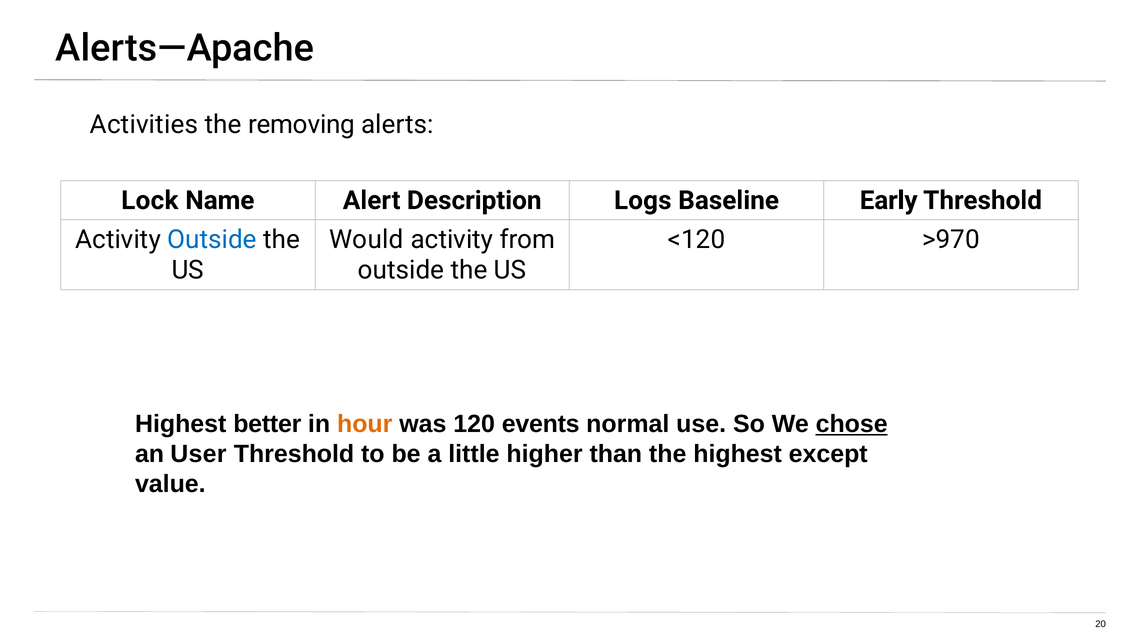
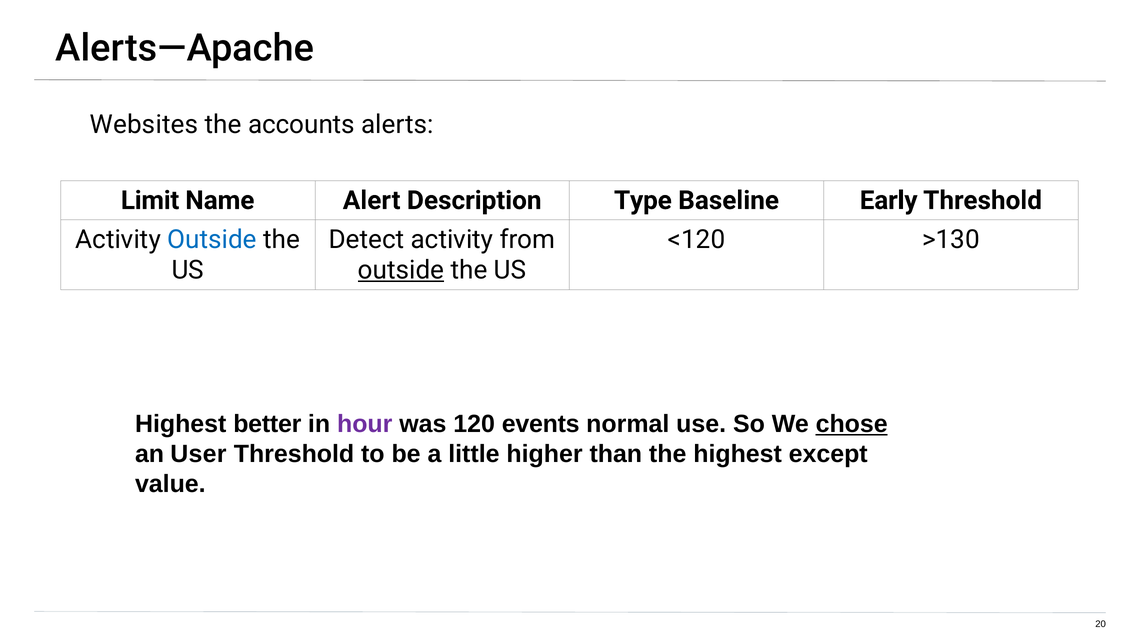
Activities: Activities -> Websites (144, 125)
removing: removing -> accounts (301, 125)
Lock: Lock -> Limit (150, 201)
Logs: Logs -> Type (643, 201)
Would: Would -> Detect (366, 240)
>970: >970 -> >130 (951, 240)
outside underline: none -> present (401, 270)
hour colour: orange -> purple (365, 424)
